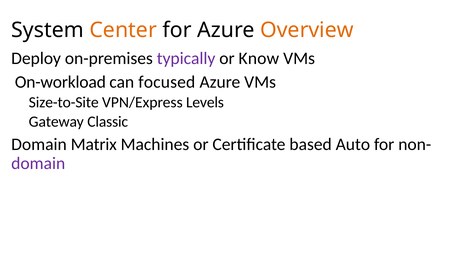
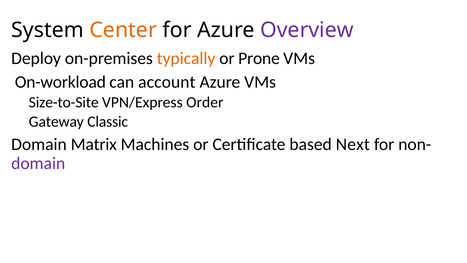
Overview colour: orange -> purple (307, 30)
typically colour: purple -> orange (186, 58)
Know: Know -> Prone (259, 58)
focused: focused -> account (167, 82)
Levels: Levels -> Order (205, 102)
Auto: Auto -> Next (353, 144)
